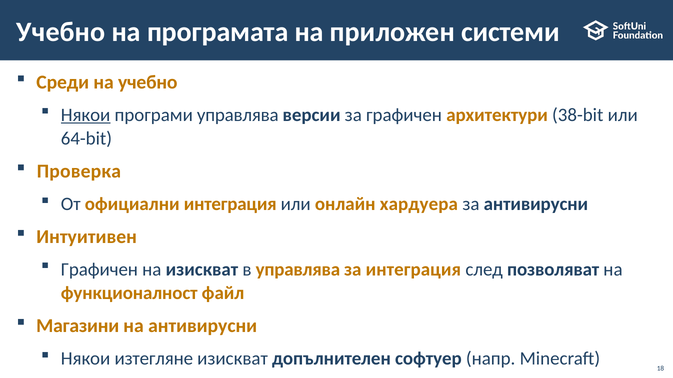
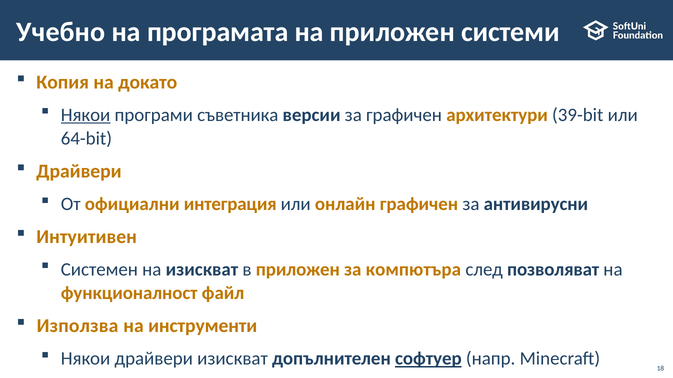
Среди: Среди -> Копия (63, 82)
на учебно: учебно -> докато (148, 82)
програми управлява: управлява -> съветника (238, 115)
38-bit: 38-bit -> 39-bit (578, 115)
Проверка: Проверка -> Драйвери (79, 172)
онлайн хардуера: хардуера -> графичен (419, 204)
Графичен: Графичен -> Системен (99, 270)
в управлява: управлява -> приложен (298, 270)
за интеграция: интеграция -> компютъра (413, 270)
Магазини: Магазини -> Използва (78, 326)
на антивирусни: антивирусни -> инструменти (203, 326)
Някои изтегляне: изтегляне -> драйвери (154, 359)
софтуер underline: none -> present (428, 359)
